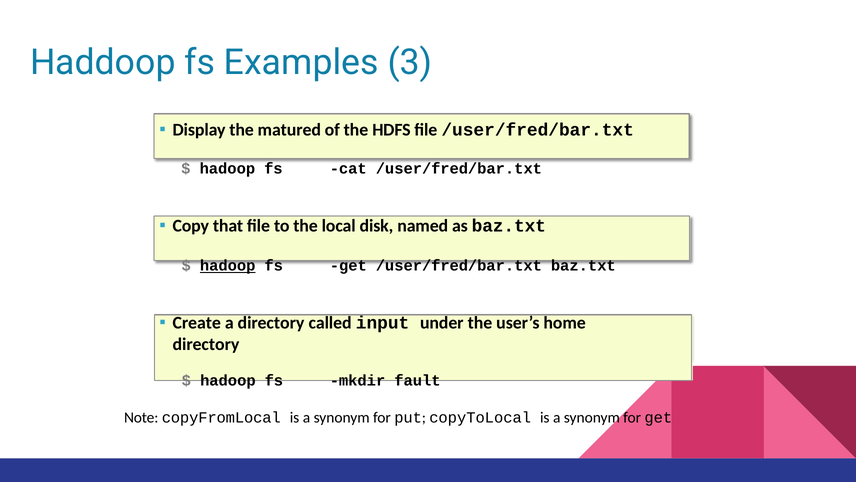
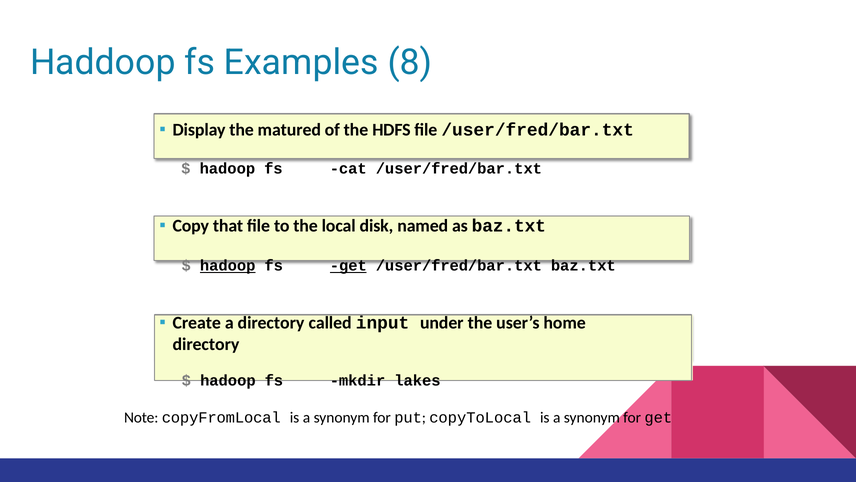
3: 3 -> 8 (410, 62)
get underline: none -> present (348, 266)
fault: fault -> lakes (417, 380)
